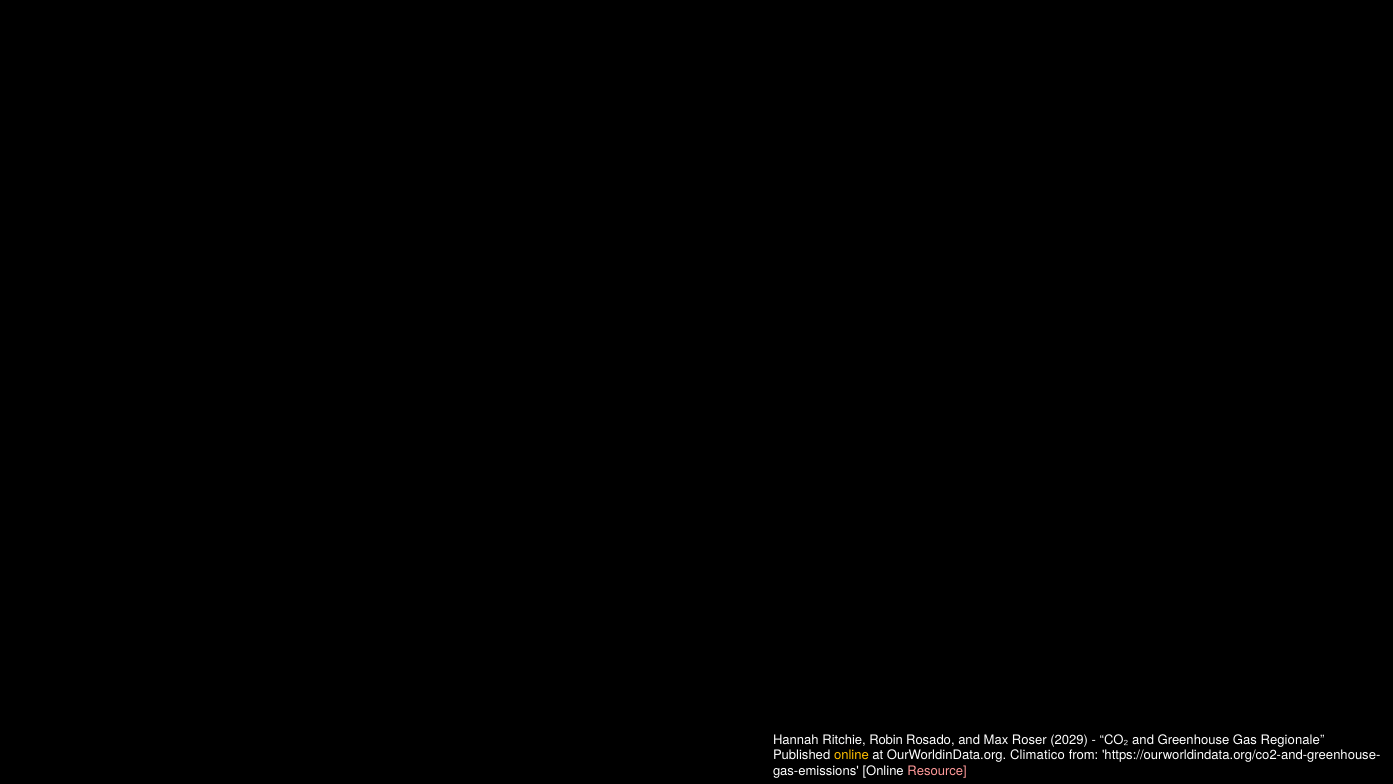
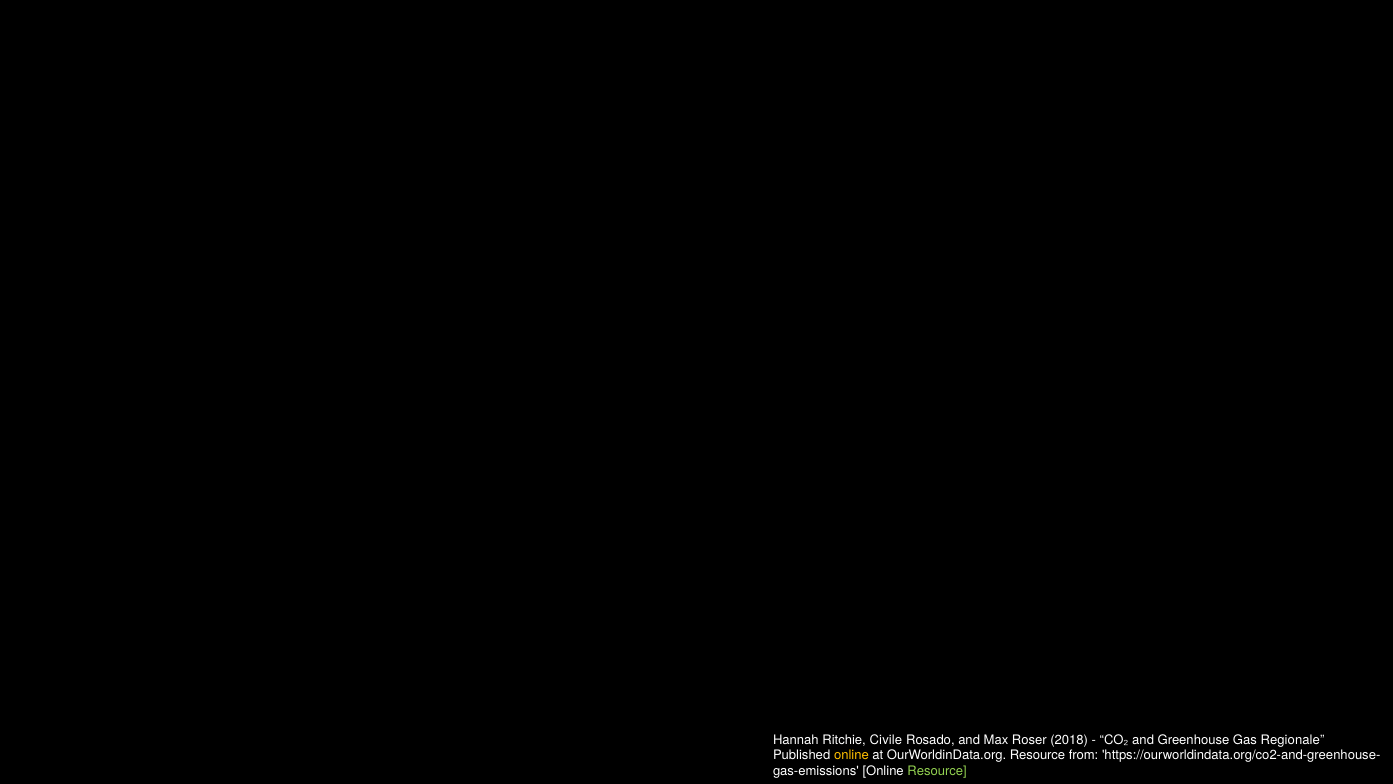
Robin: Robin -> Civile (886, 739)
2029: 2029 -> 2018 (1069, 739)
OurWorldinData.org Climatico: Climatico -> Resource (1038, 755)
Resource colour: pink -> light green (937, 771)
